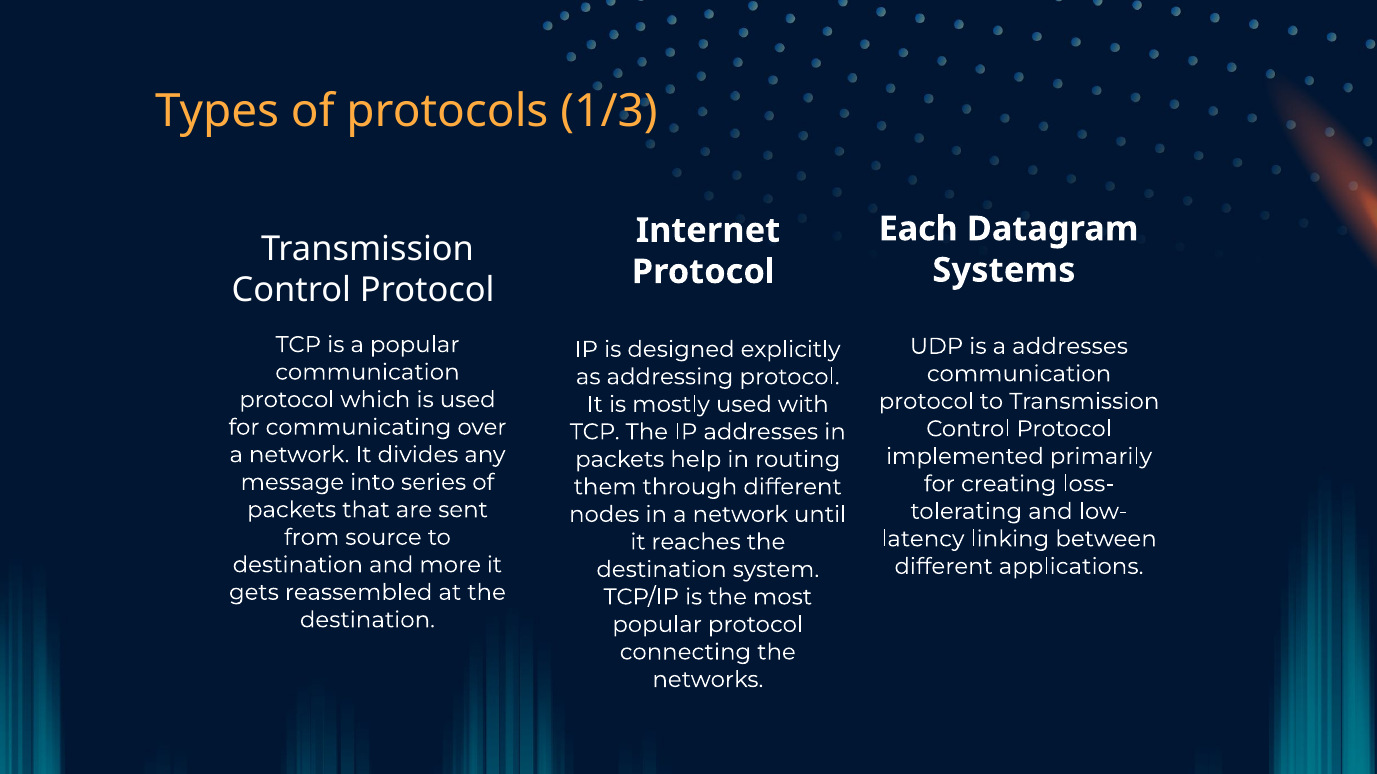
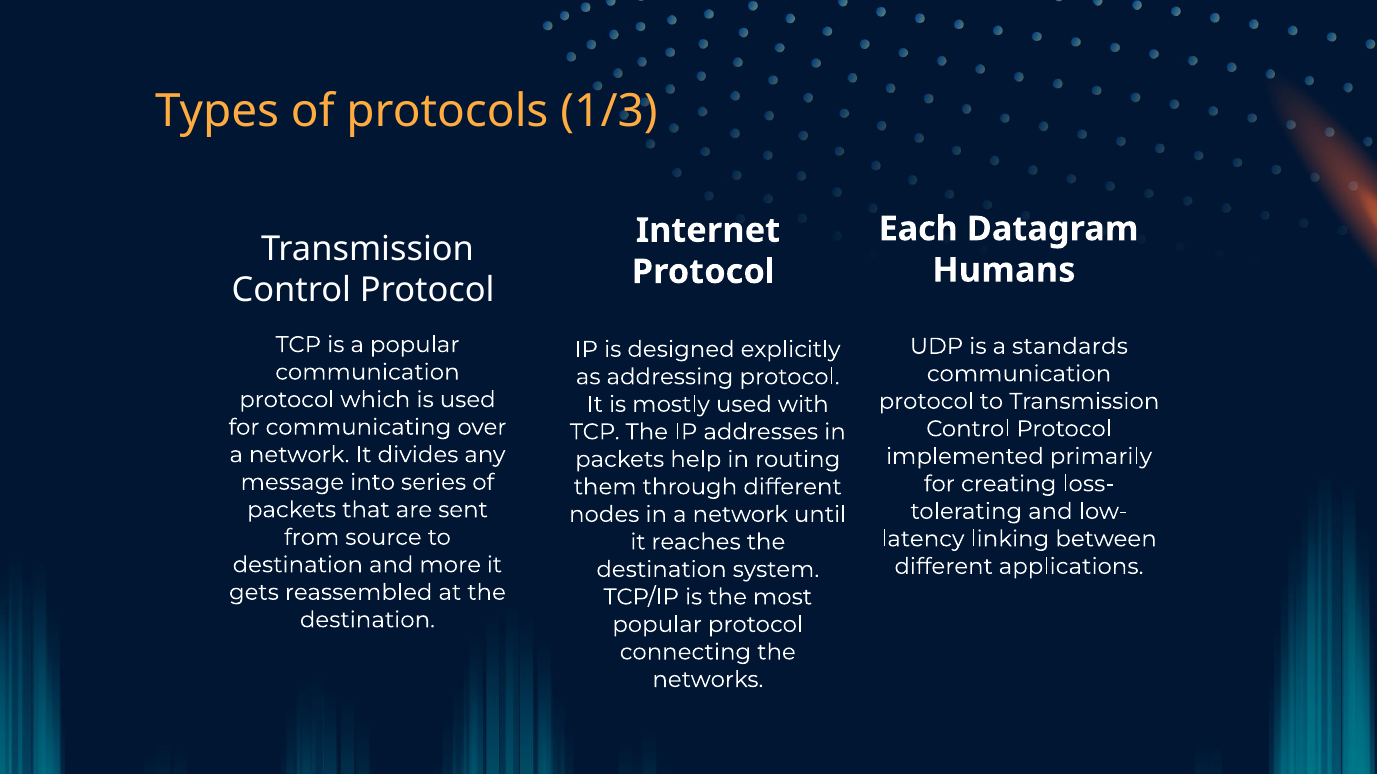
Systems: Systems -> Humans (1004, 270)
a addresses: addresses -> standards (1070, 346)
